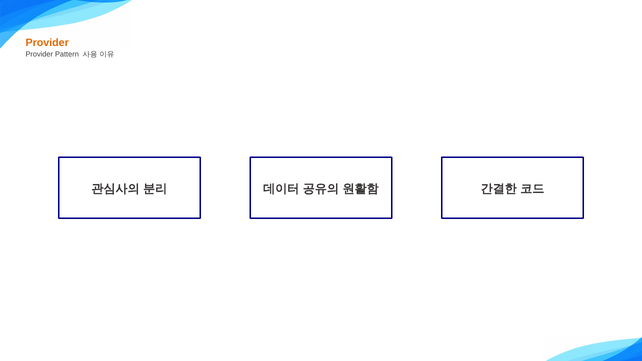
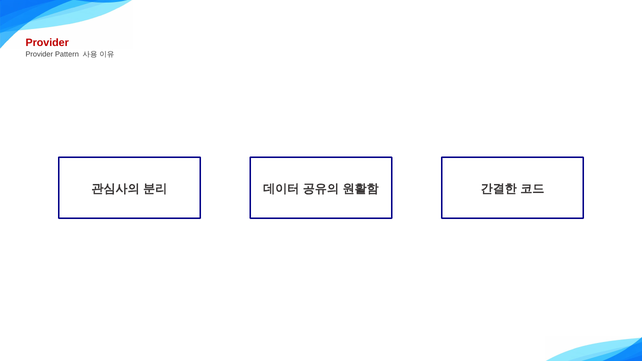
Provider colour: orange -> red (47, 43)
